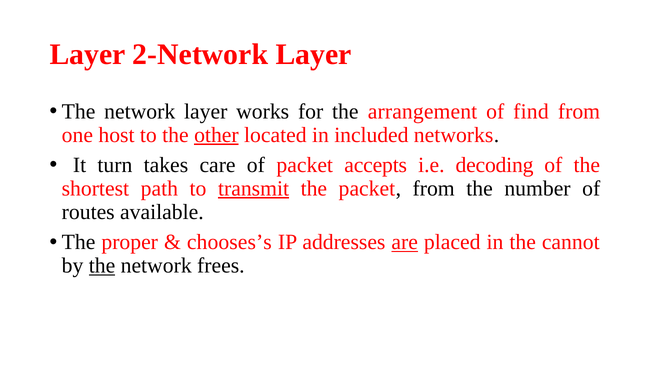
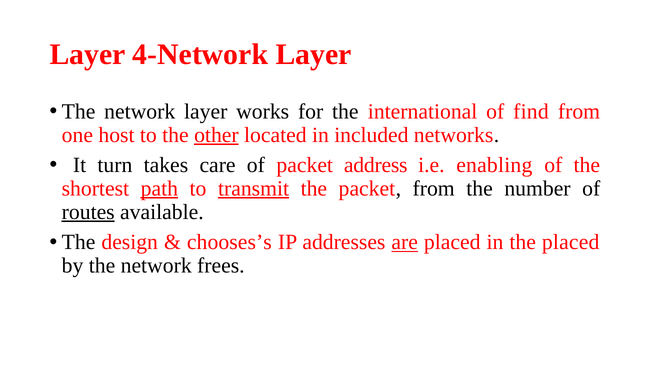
2-Network: 2-Network -> 4-Network (200, 55)
arrangement: arrangement -> international (423, 111)
accepts: accepts -> address (376, 165)
decoding: decoding -> enabling (494, 165)
path underline: none -> present (159, 188)
routes underline: none -> present (88, 212)
proper: proper -> design (130, 242)
the cannot: cannot -> placed (571, 242)
the underline: present -> none (102, 265)
